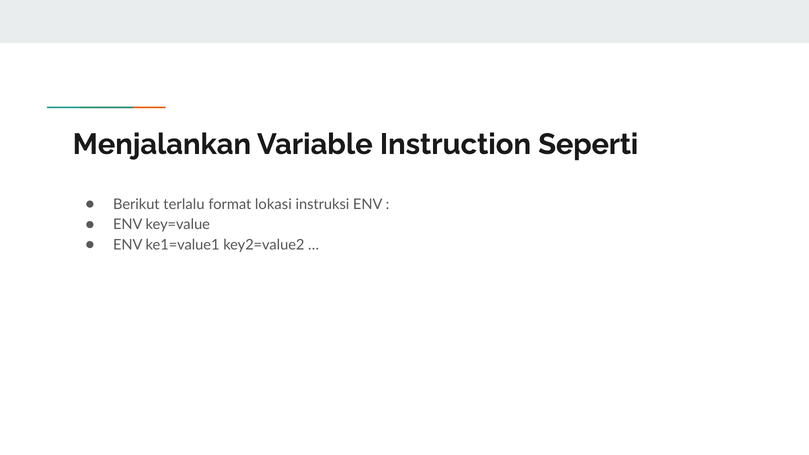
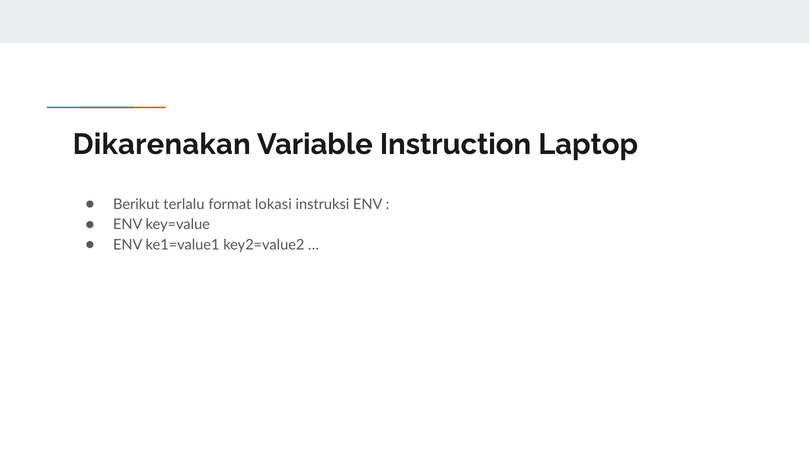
Menjalankan: Menjalankan -> Dikarenakan (162, 144)
Seperti: Seperti -> Laptop (588, 144)
